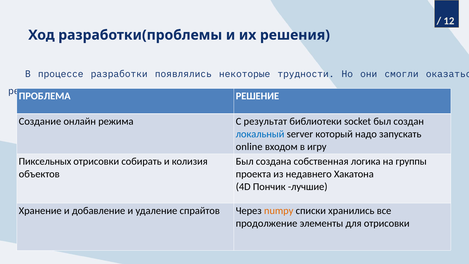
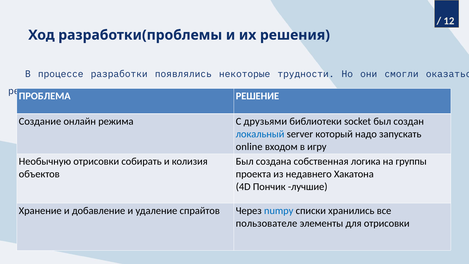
результат: результат -> друзьями (265, 121)
Пиксельных: Пиксельных -> Необычную (45, 161)
numpy colour: orange -> blue (279, 211)
продолжение: продолжение -> пользователе (267, 223)
